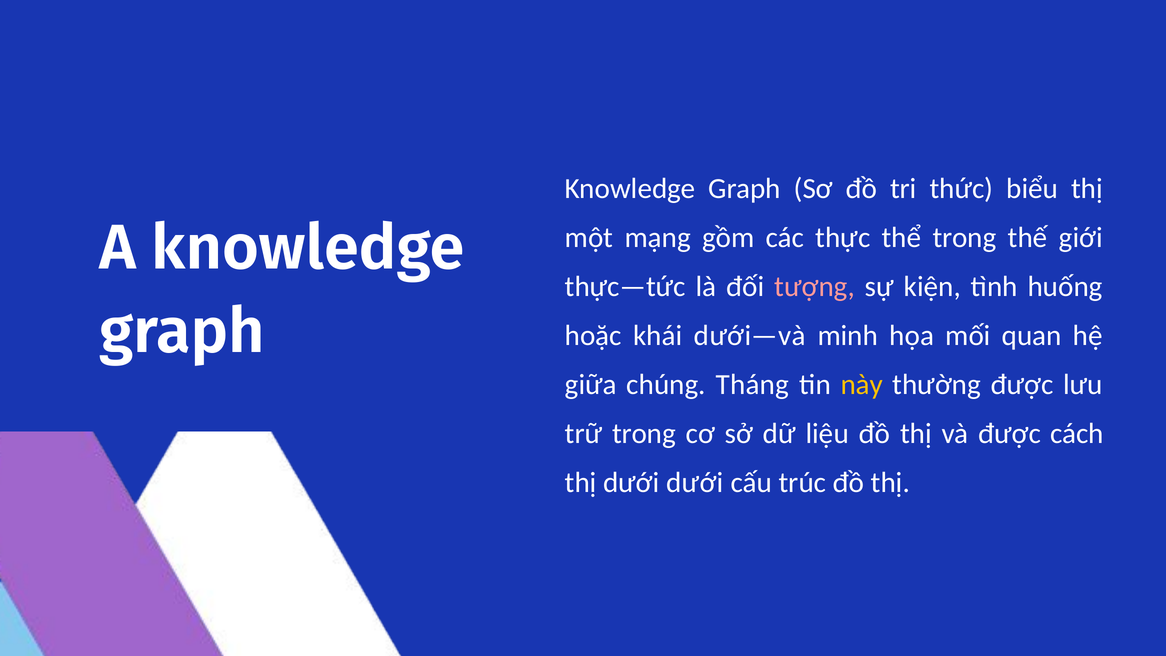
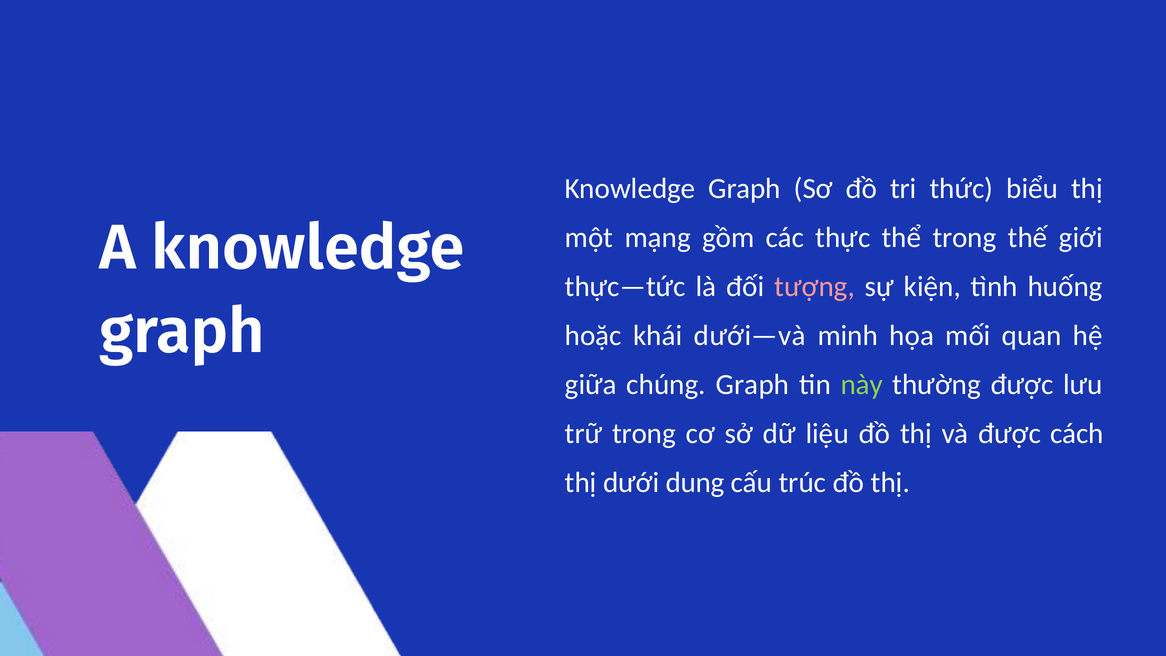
chúng Tháng: Tháng -> Graph (752, 384)
này colour: yellow -> light green (862, 384)
dưới dưới: dưới -> dung (695, 482)
